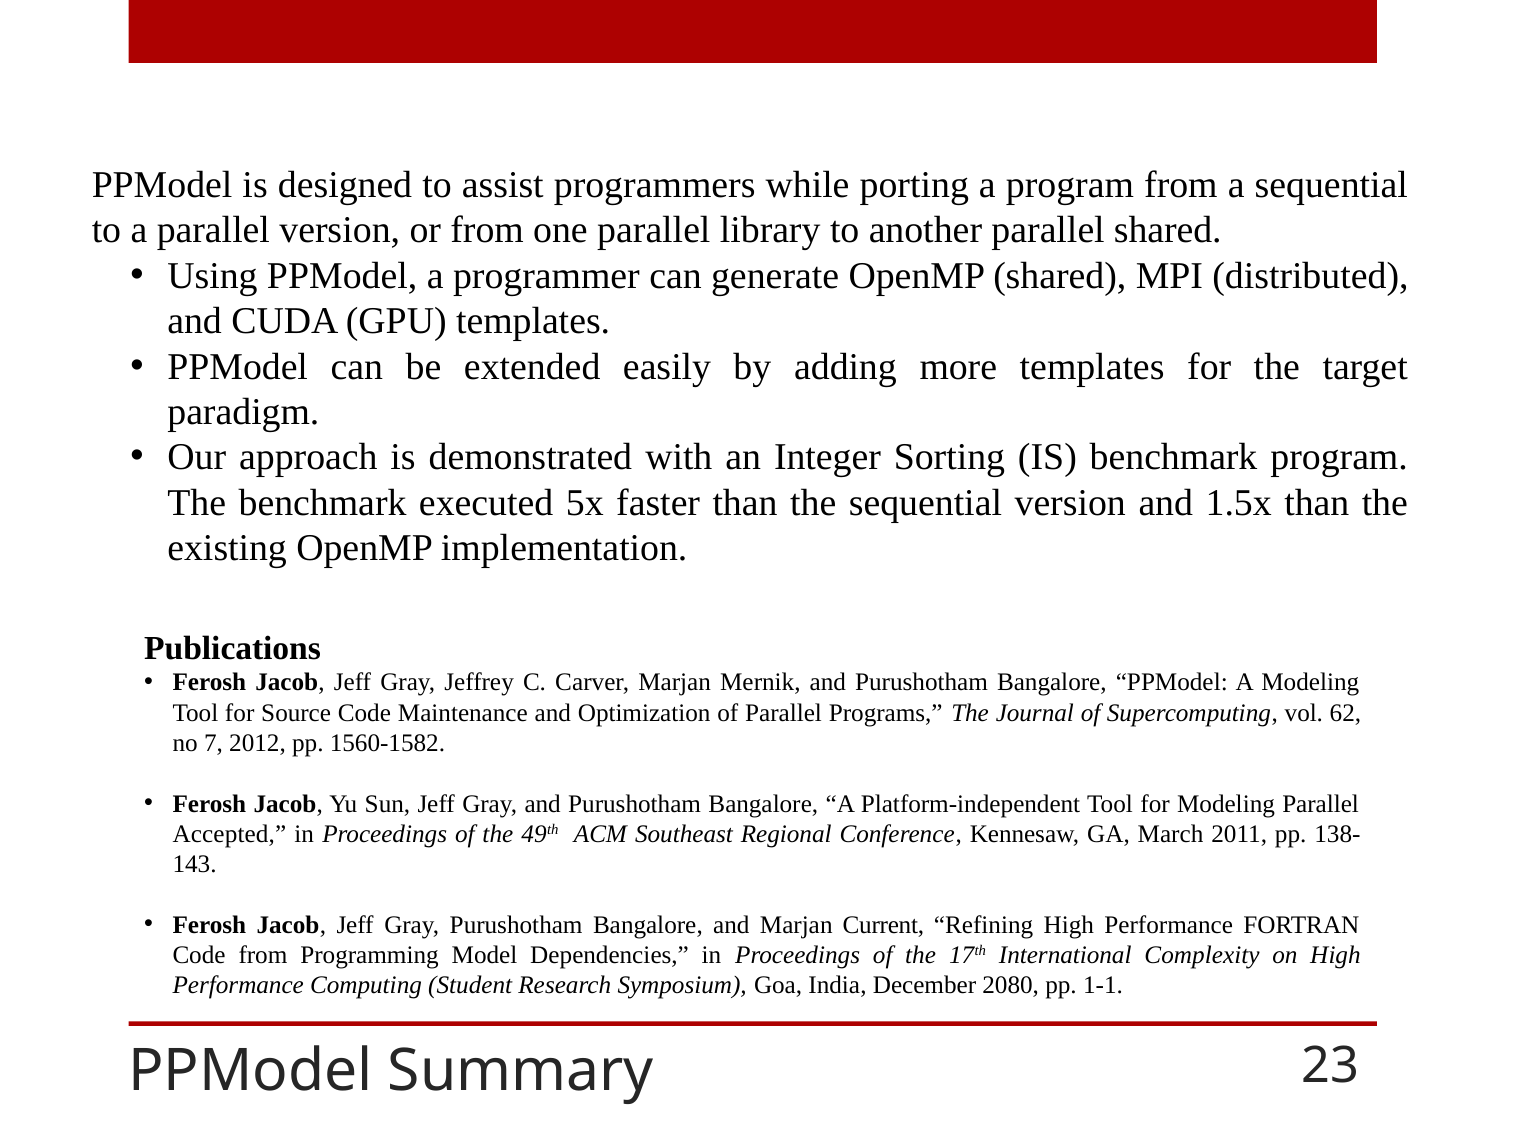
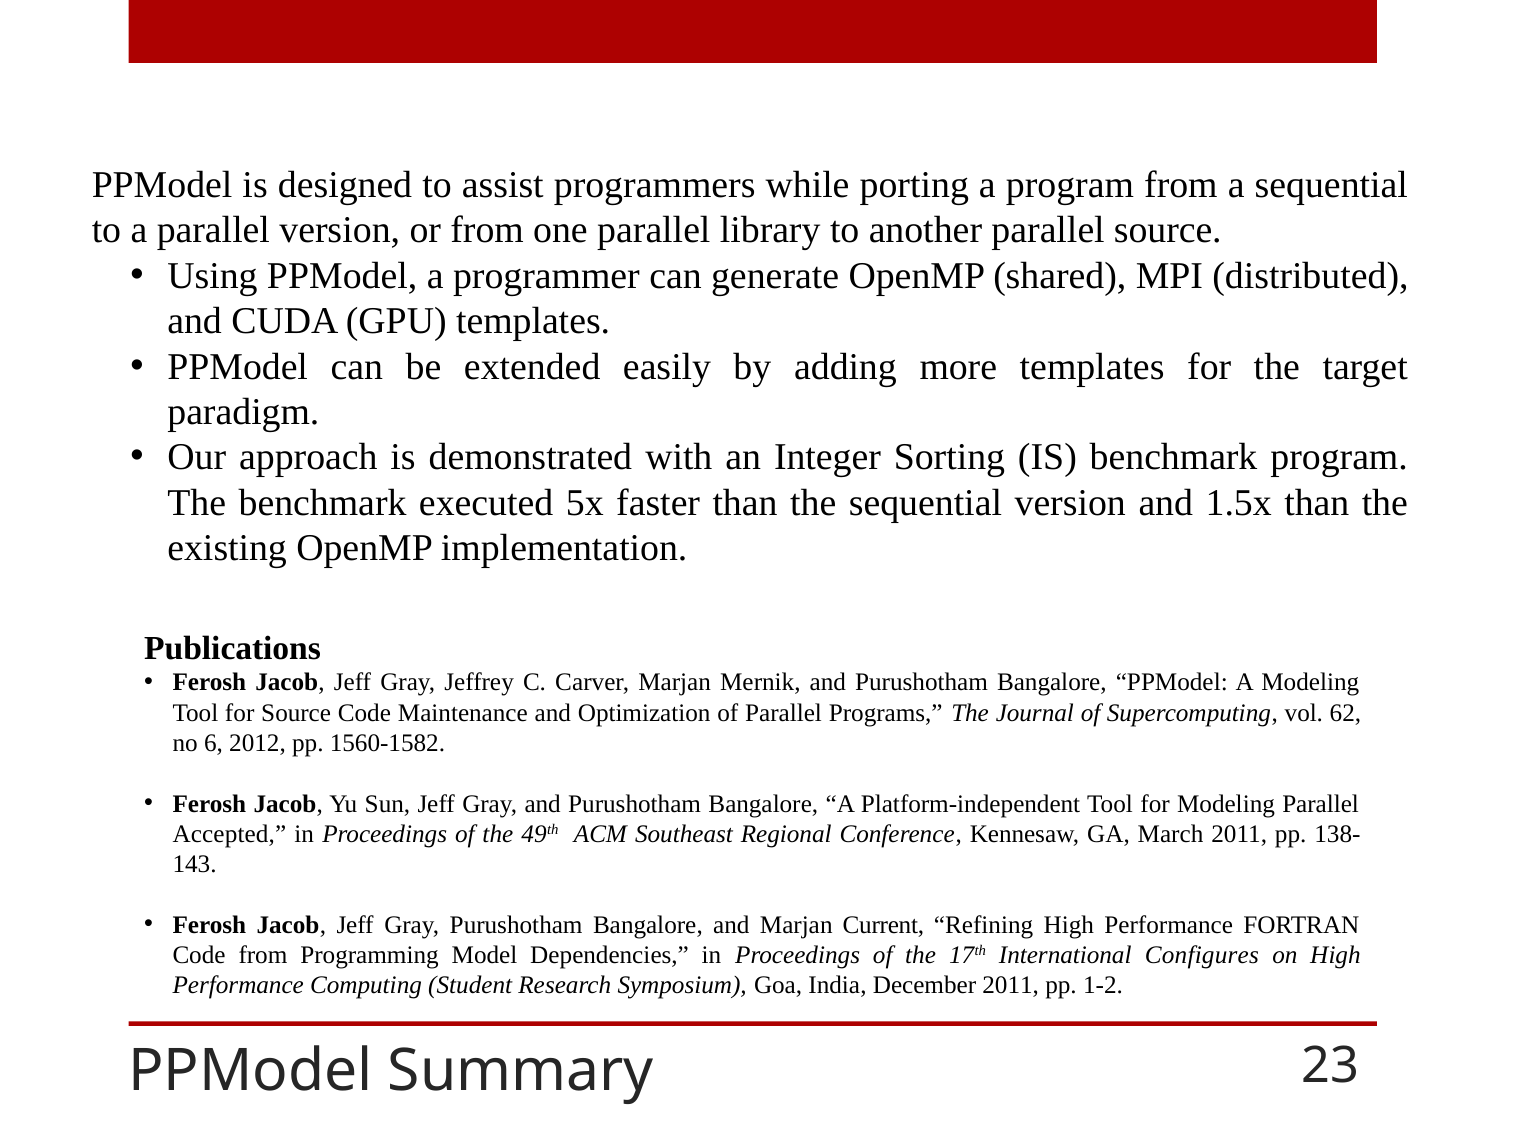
parallel shared: shared -> source (1168, 230)
7: 7 -> 6 (213, 743)
Complexity: Complexity -> Configures (1202, 955)
December 2080: 2080 -> 2011 (1011, 985)
1-1: 1-1 -> 1-2 (1103, 985)
